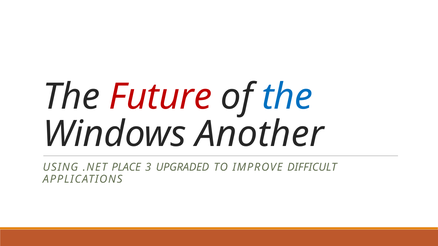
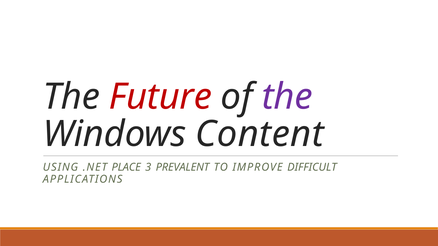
the colour: blue -> purple (287, 97)
Another: Another -> Content (260, 134)
UPGRADED: UPGRADED -> PREVALENT (183, 168)
